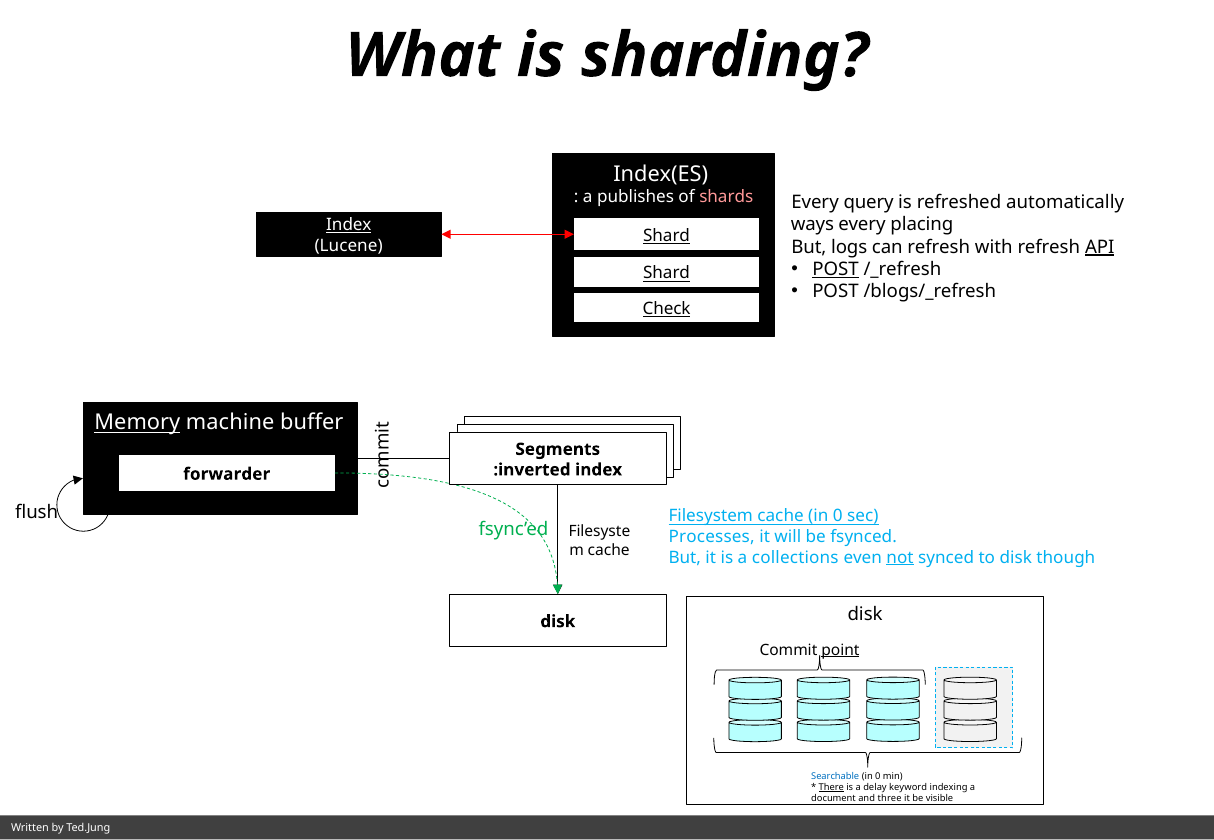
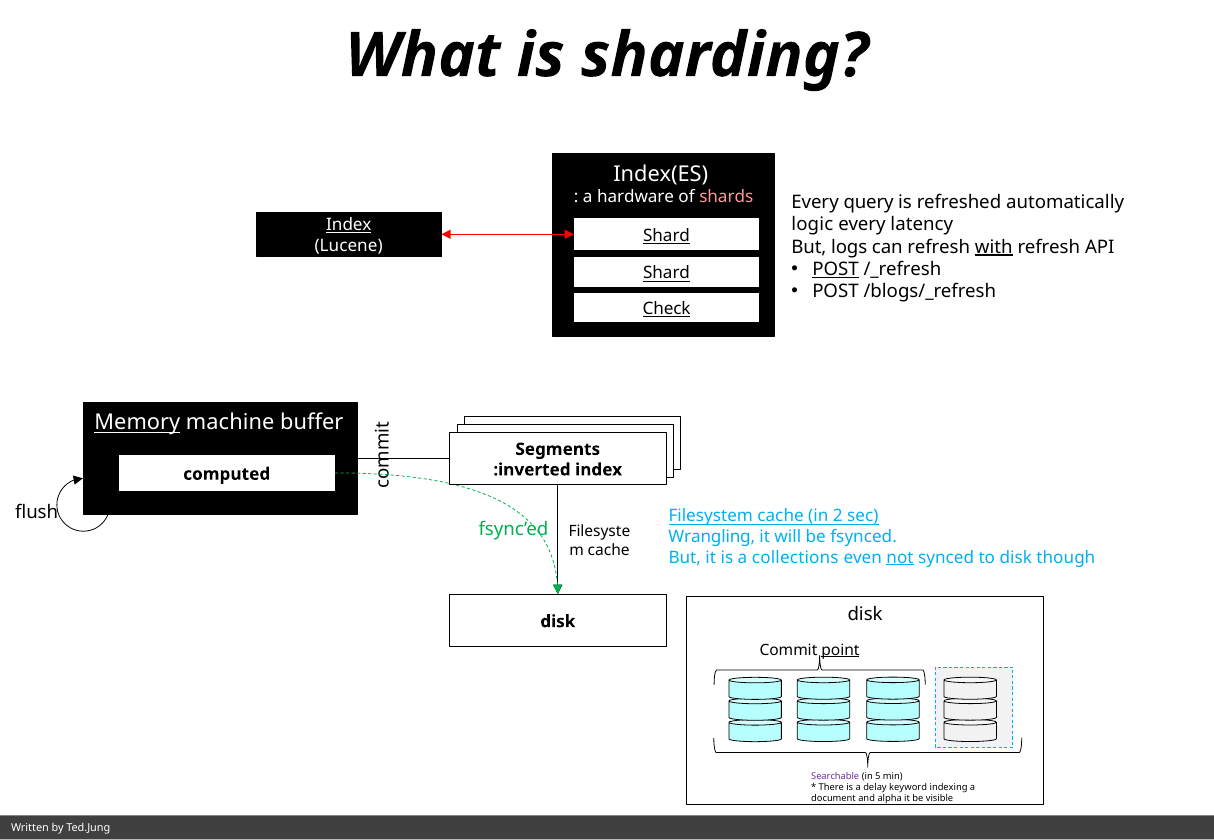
publishes: publishes -> hardware (636, 197)
ways: ways -> logic (812, 225)
placing: placing -> latency (922, 225)
with underline: none -> present (994, 247)
API underline: present -> none (1100, 247)
forwarder: forwarder -> computed (227, 474)
cache in 0: 0 -> 2 (838, 517)
Processes: Processes -> Wrangling (712, 537)
Searchable colour: blue -> purple (835, 777)
0: 0 -> 5 (878, 777)
There underline: present -> none (831, 788)
three: three -> alpha (890, 799)
